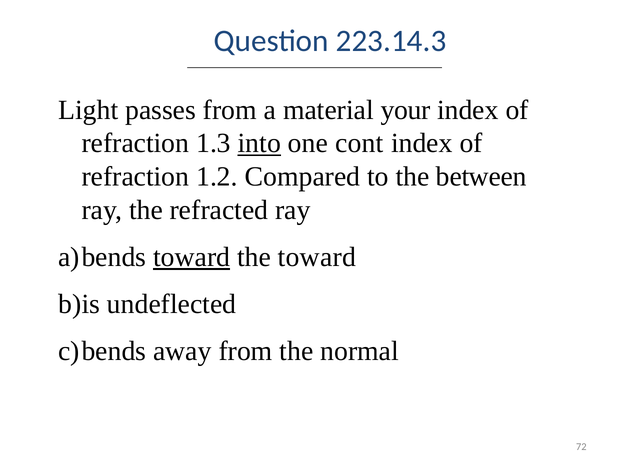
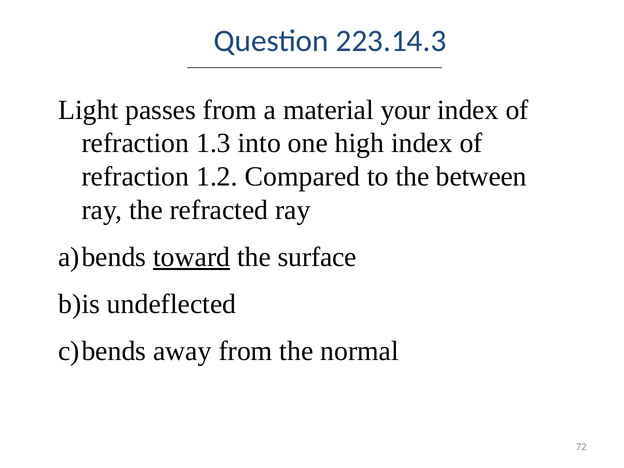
into underline: present -> none (259, 143)
cont: cont -> high (359, 143)
the toward: toward -> surface (317, 257)
